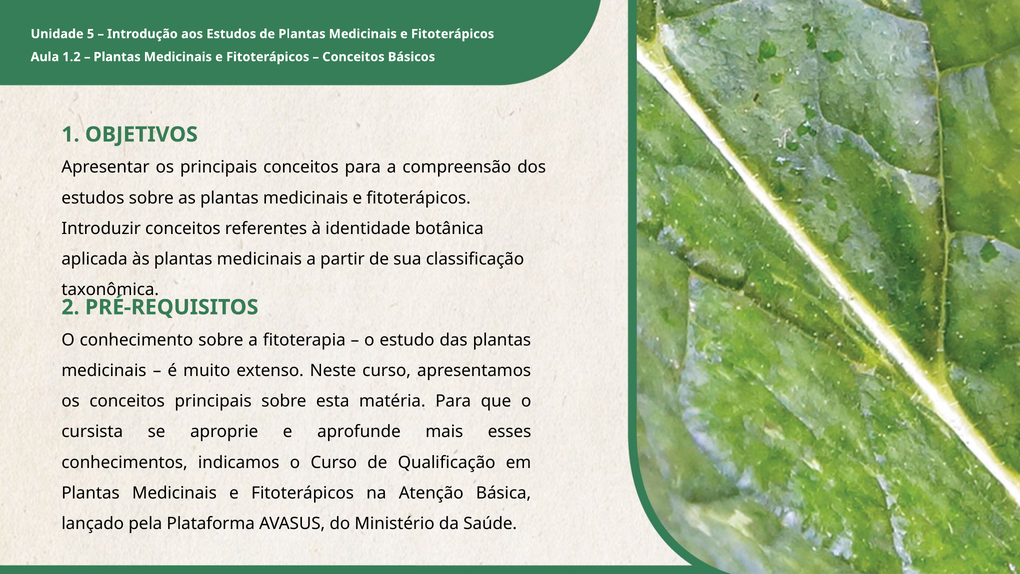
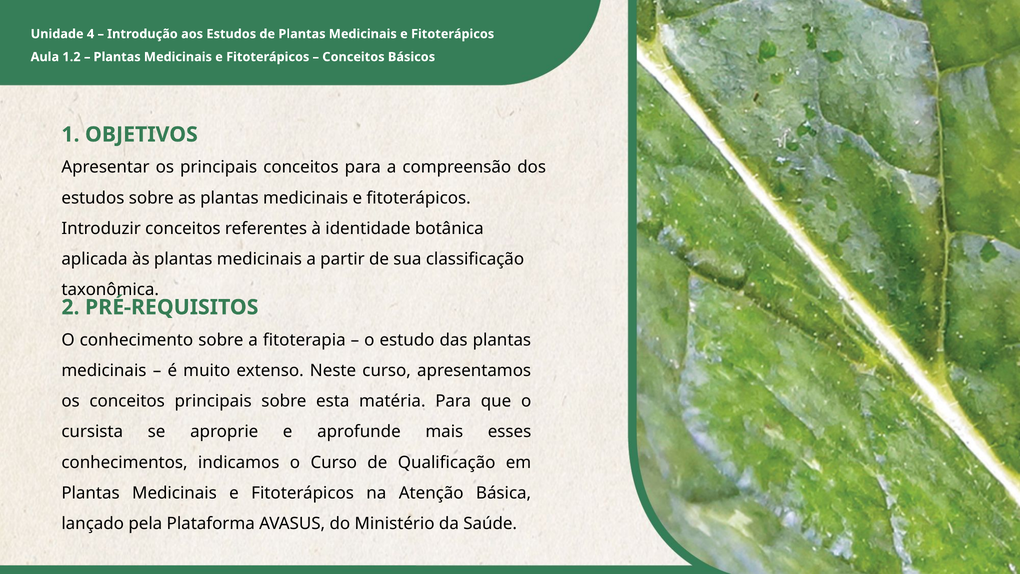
5: 5 -> 4 (91, 34)
